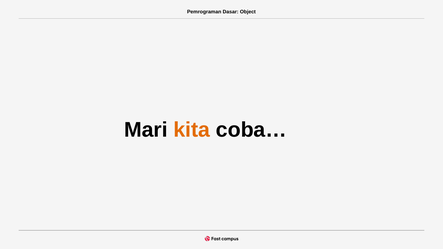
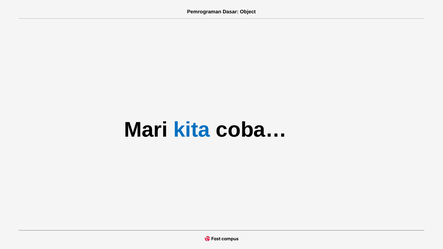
kita colour: orange -> blue (192, 130)
